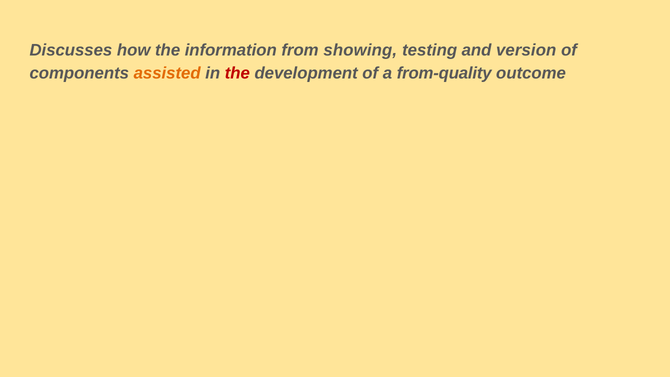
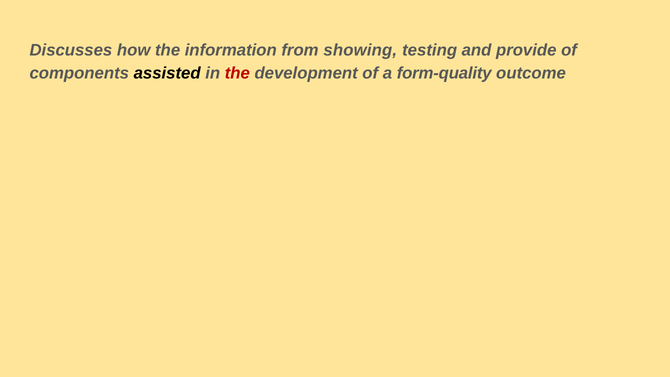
version: version -> provide (526, 50)
assisted colour: orange -> black (167, 73)
from-quality: from-quality -> form-quality (444, 73)
